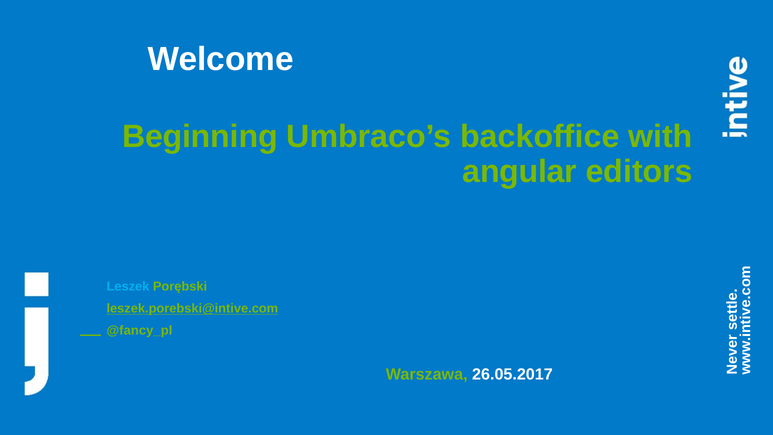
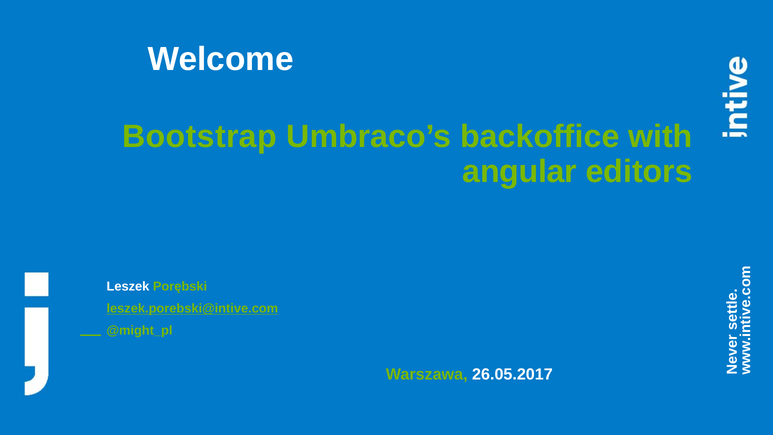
Beginning: Beginning -> Bootstrap (200, 137)
Leszek colour: light blue -> white (128, 286)
@fancy_pl: @fancy_pl -> @might_pl (140, 330)
